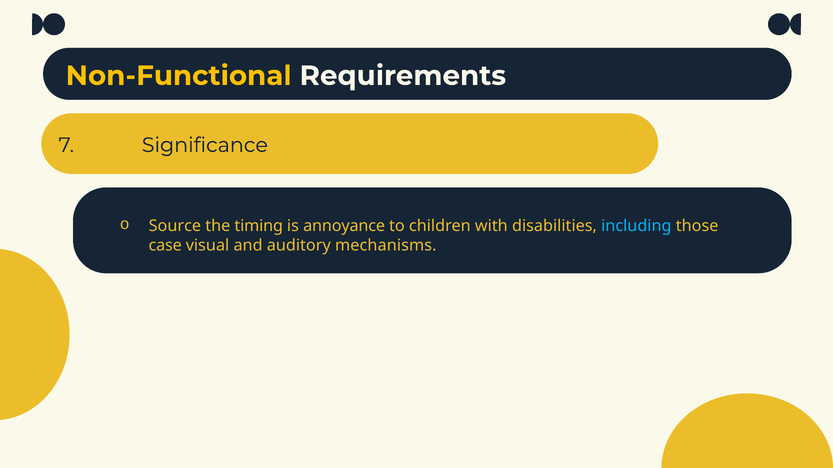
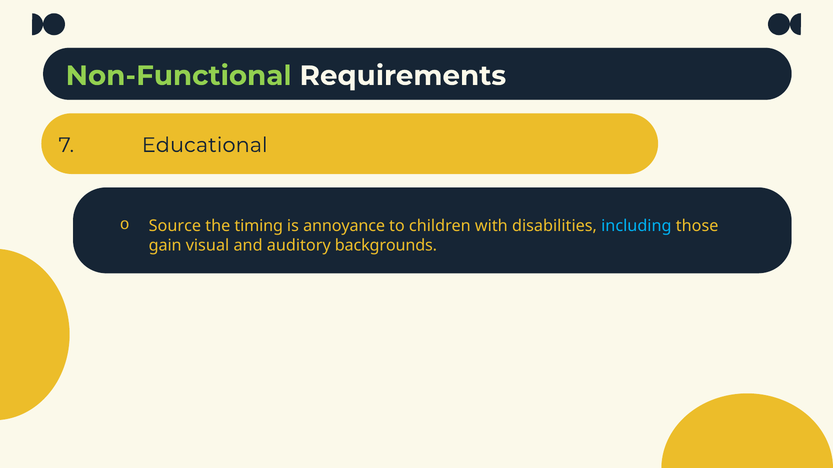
Non-Functional colour: yellow -> light green (179, 76)
Significance: Significance -> Educational (205, 145)
case: case -> gain (165, 246)
mechanisms: mechanisms -> backgrounds (386, 246)
